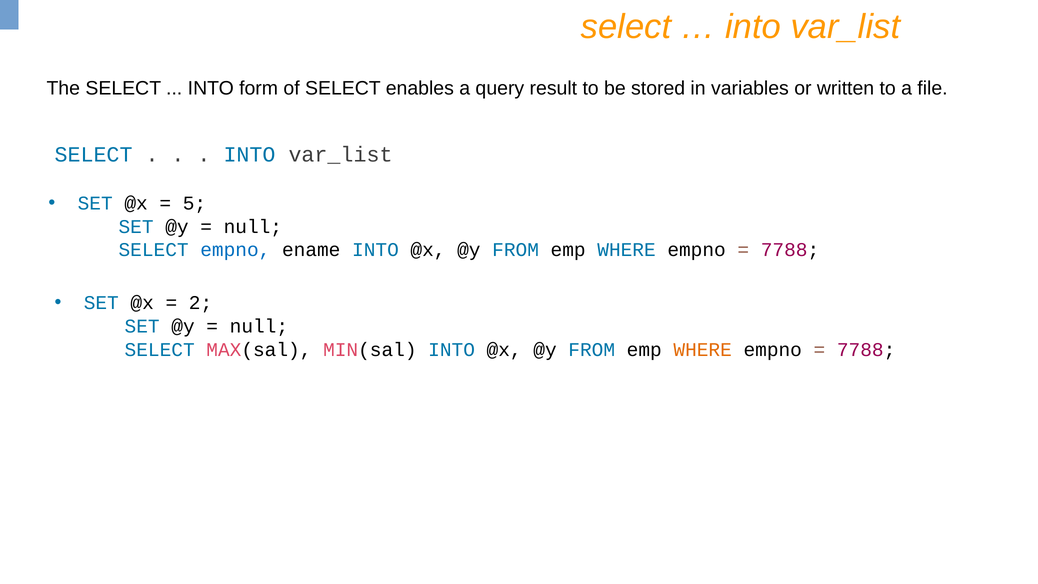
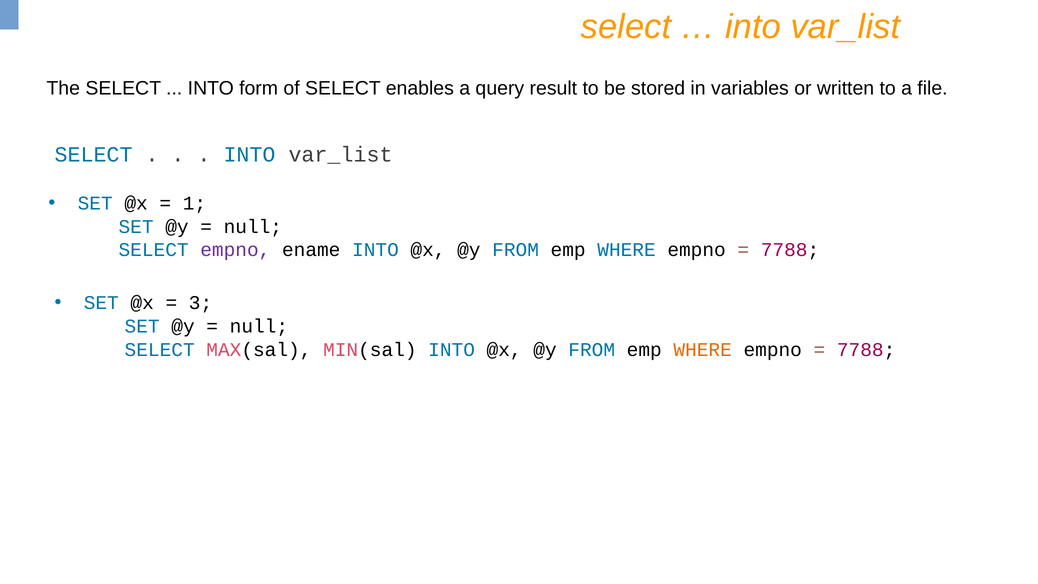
5: 5 -> 1 (194, 203)
empno colour: blue -> purple (235, 250)
2: 2 -> 3 (201, 303)
